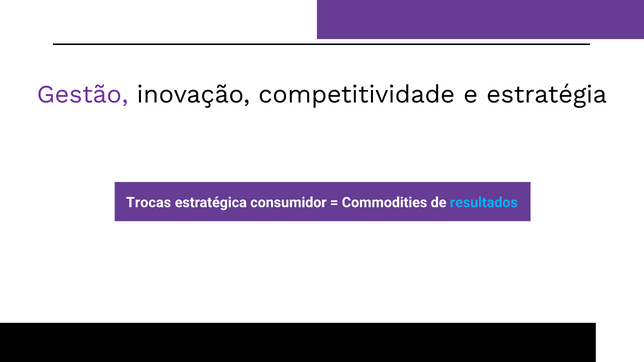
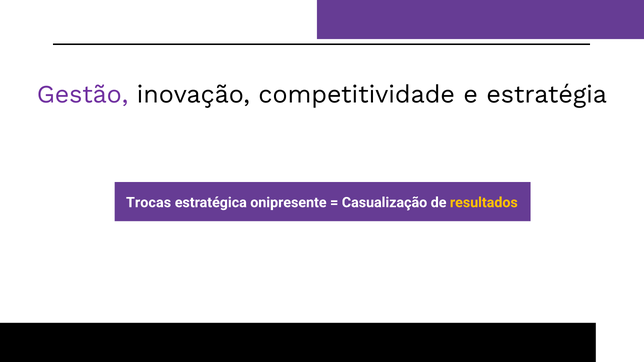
consumidor: consumidor -> onipresente (288, 203)
Commodities: Commodities -> Casualização (384, 203)
resultados colour: light blue -> yellow (484, 203)
